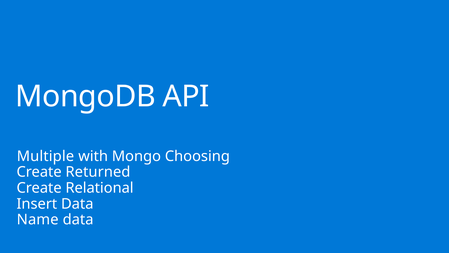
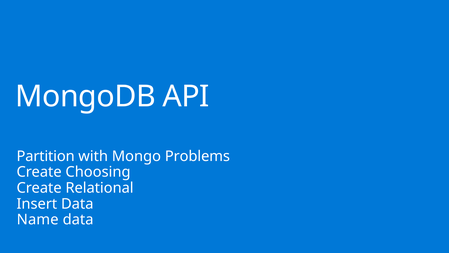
Multiple: Multiple -> Partition (46, 156)
Choosing: Choosing -> Problems (197, 156)
Returned: Returned -> Choosing (98, 172)
